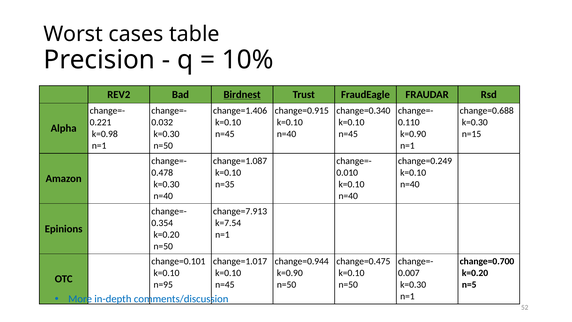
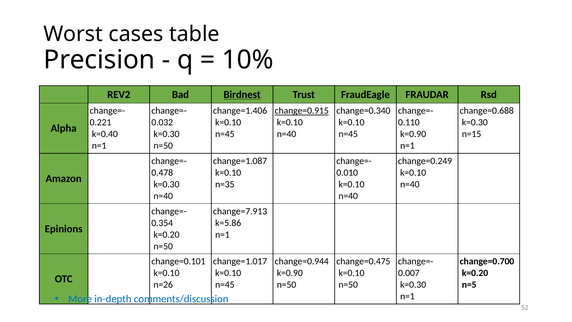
change=0.915 underline: none -> present (302, 111)
k=0.98: k=0.98 -> k=0.40 (105, 134)
k=7.54: k=7.54 -> k=5.86 (228, 223)
n=95: n=95 -> n=26 (163, 285)
